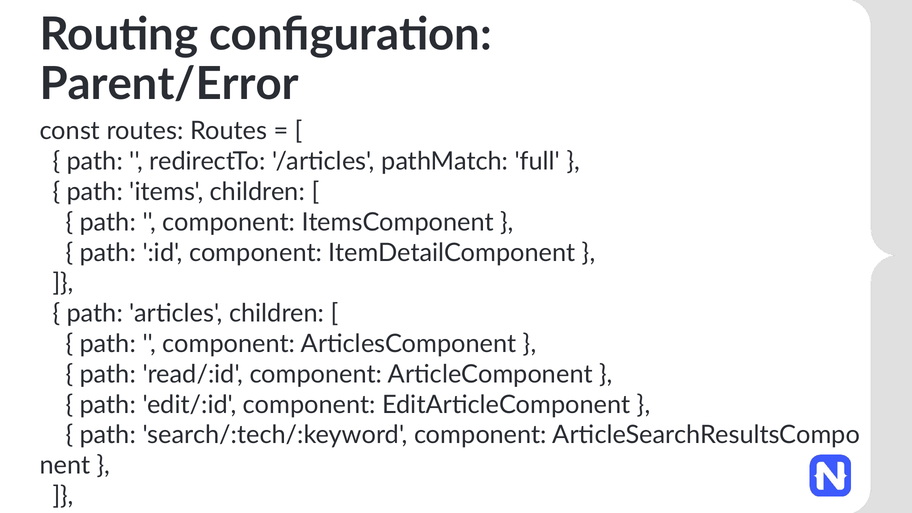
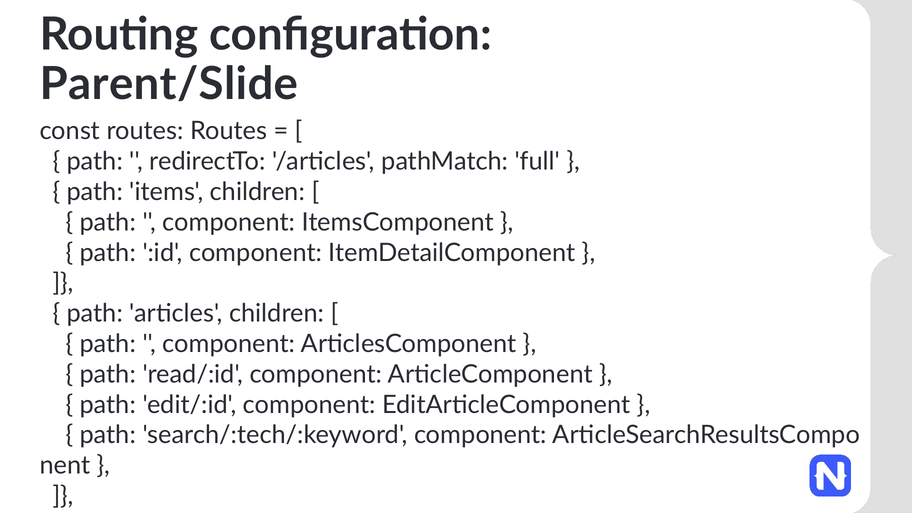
Parent/Error: Parent/Error -> Parent/Slide (169, 84)
